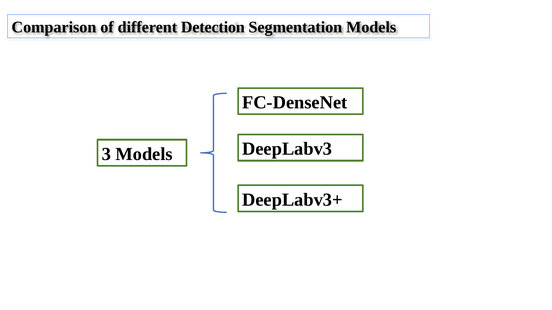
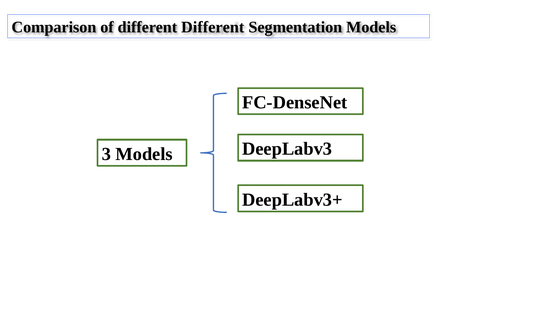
different Detection: Detection -> Different (213, 27)
